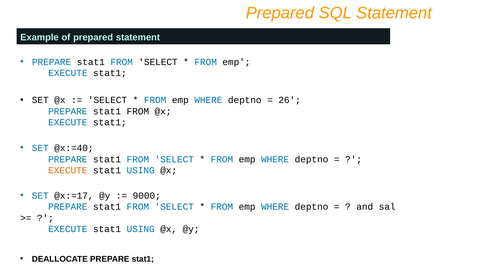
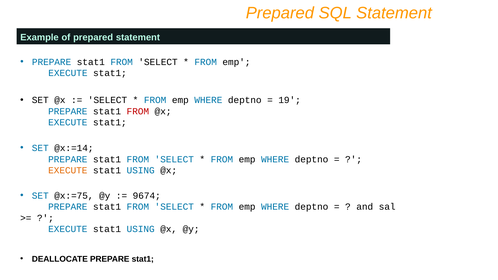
26: 26 -> 19 (290, 100)
FROM colour: black -> red (138, 111)
@x:=40: @x:=40 -> @x:=14 (74, 148)
@x:=17: @x:=17 -> @x:=75 (74, 196)
9000: 9000 -> 9674 (147, 196)
